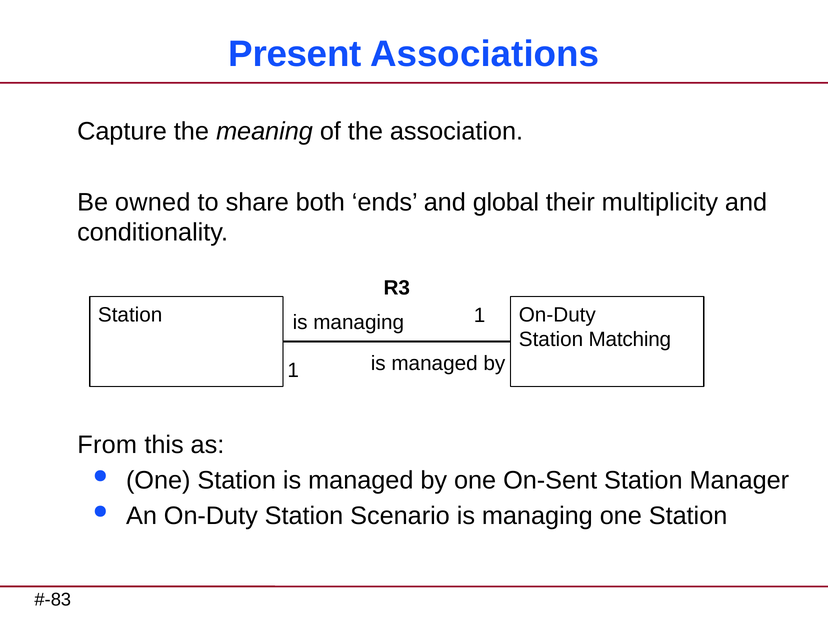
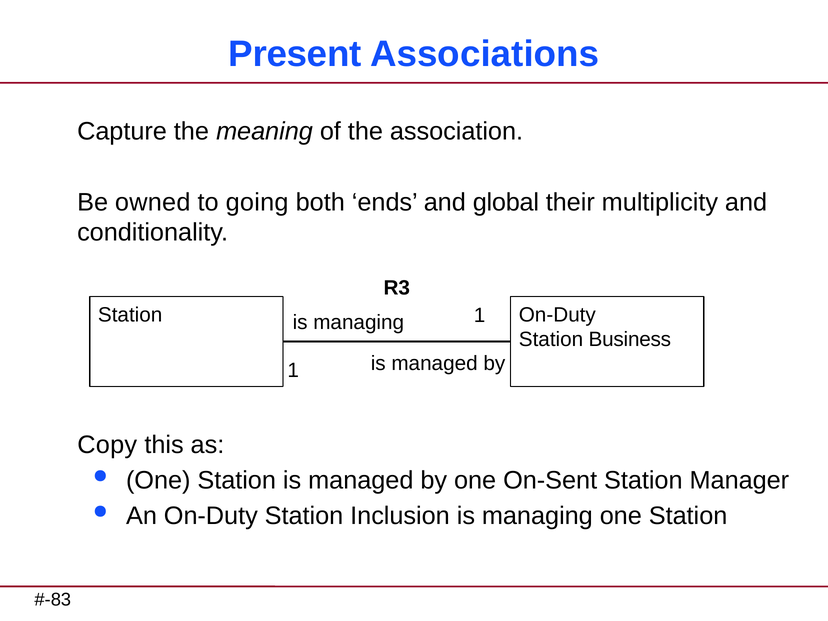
share: share -> going (257, 202)
Matching: Matching -> Business (630, 340)
From: From -> Copy (107, 445)
Scenario: Scenario -> Inclusion (400, 516)
